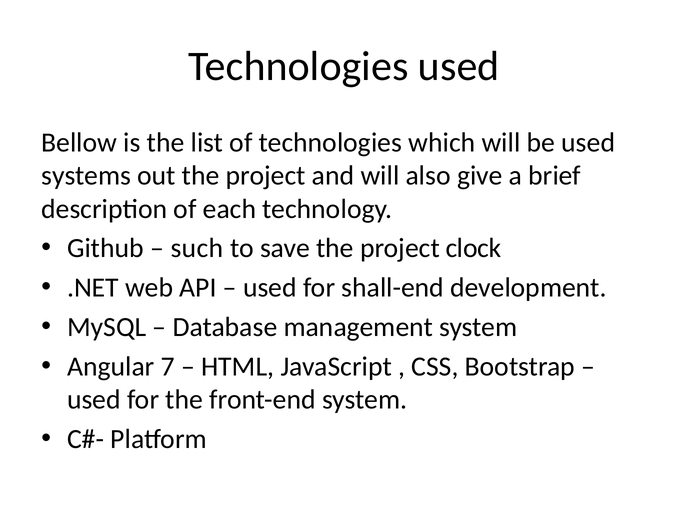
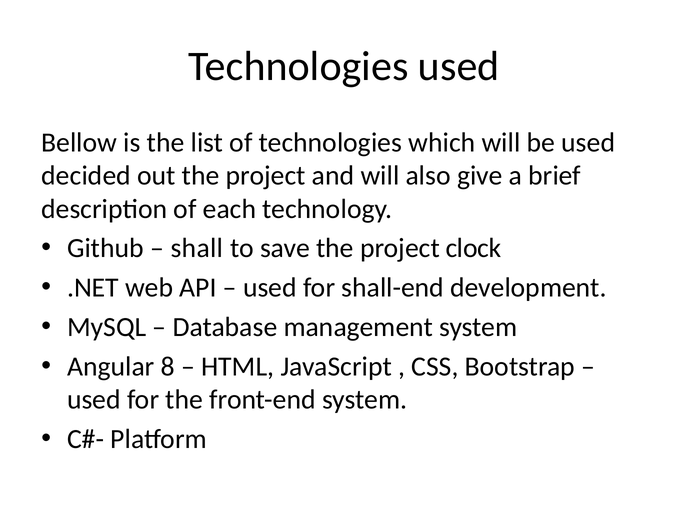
systems: systems -> decided (86, 176)
such: such -> shall (197, 248)
7: 7 -> 8 (168, 366)
